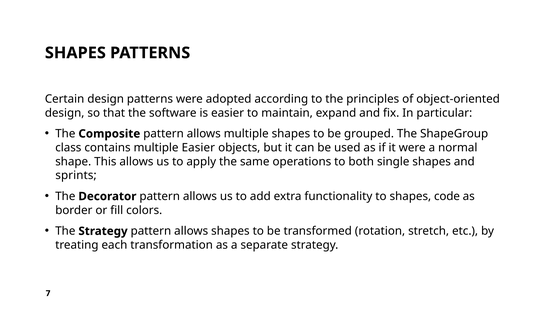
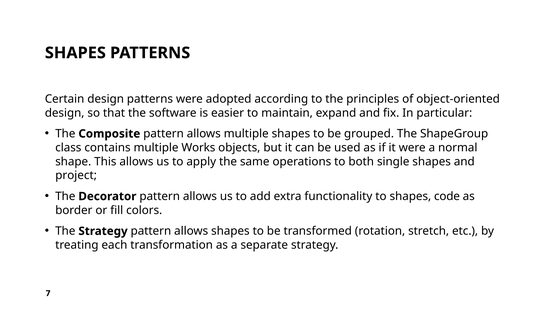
multiple Easier: Easier -> Works (198, 148)
sprints: sprints -> project (76, 175)
